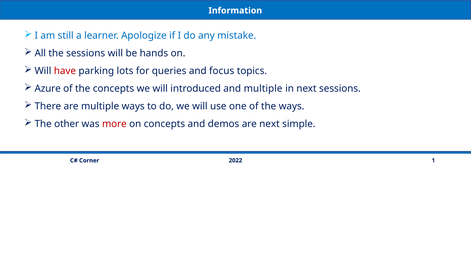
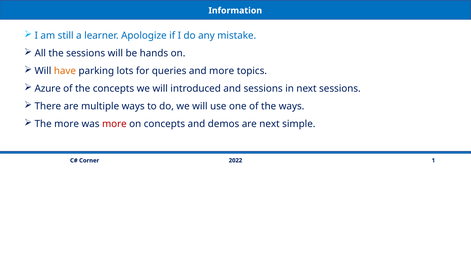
have colour: red -> orange (65, 71)
and focus: focus -> more (222, 71)
and multiple: multiple -> sessions (263, 89)
The other: other -> more (67, 124)
